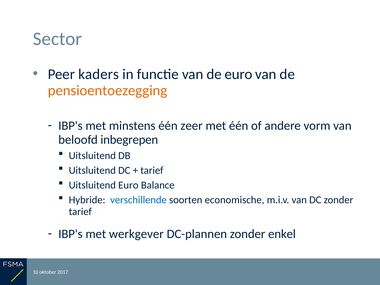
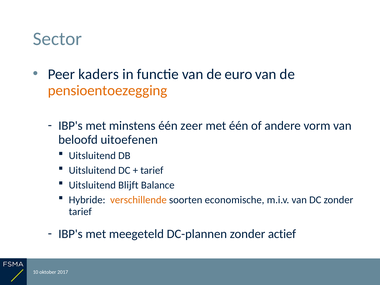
inbegrepen: inbegrepen -> uitoefenen (129, 140)
Uitsluitend Euro: Euro -> Blijft (128, 185)
verschillende colour: blue -> orange (138, 200)
werkgever: werkgever -> meegeteld (136, 234)
enkel: enkel -> actief (282, 234)
